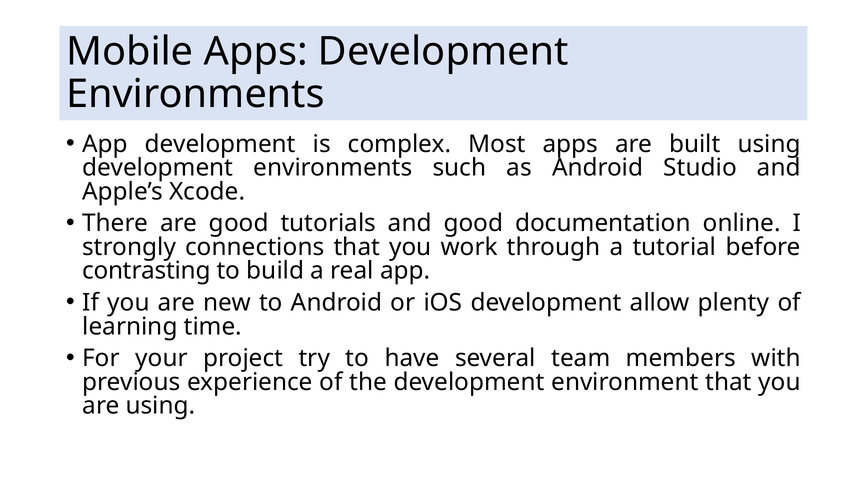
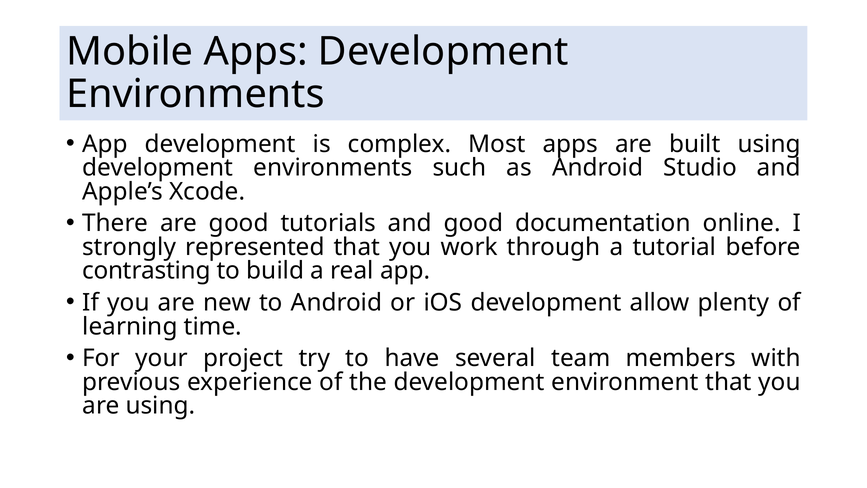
connections: connections -> represented (255, 247)
